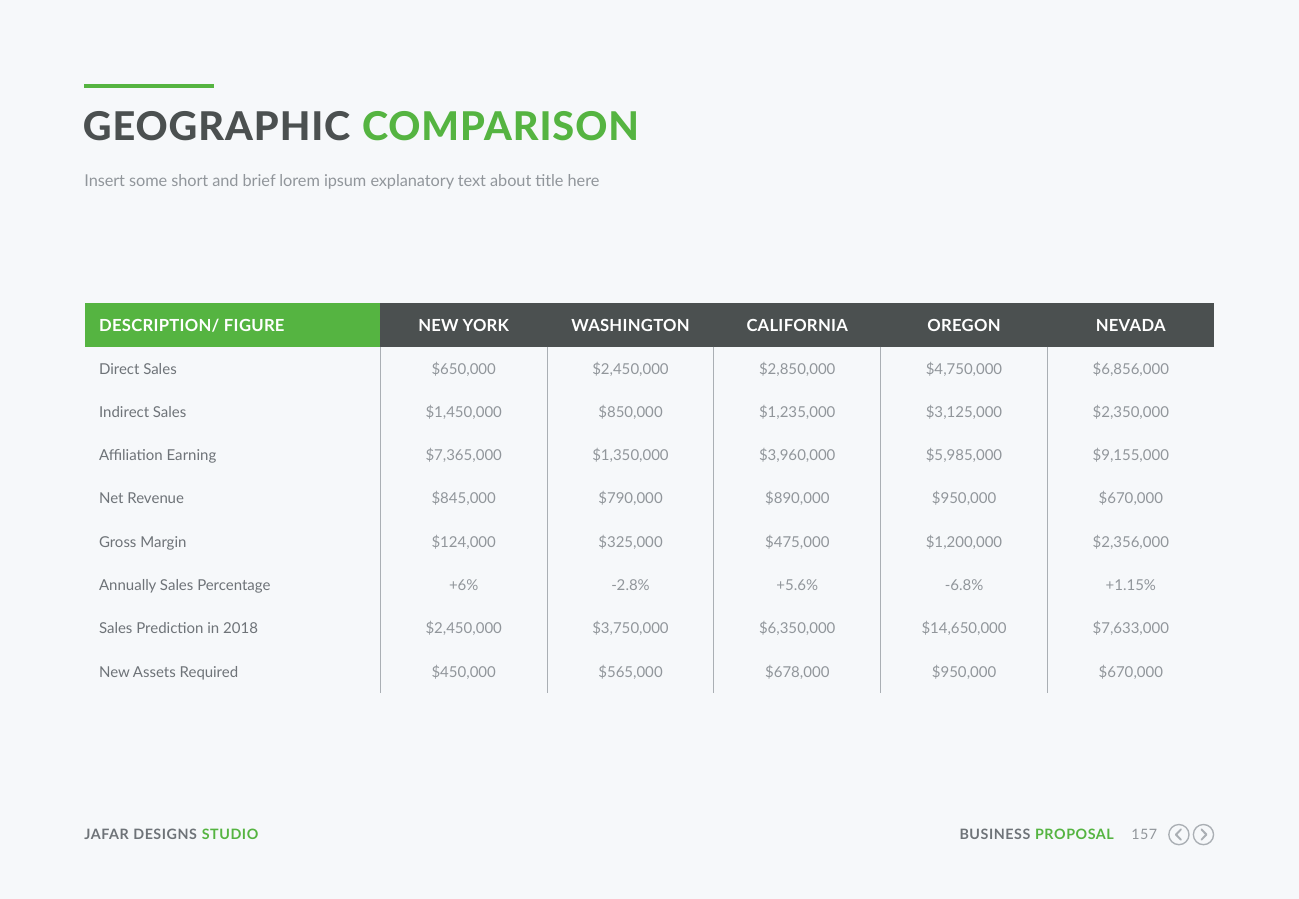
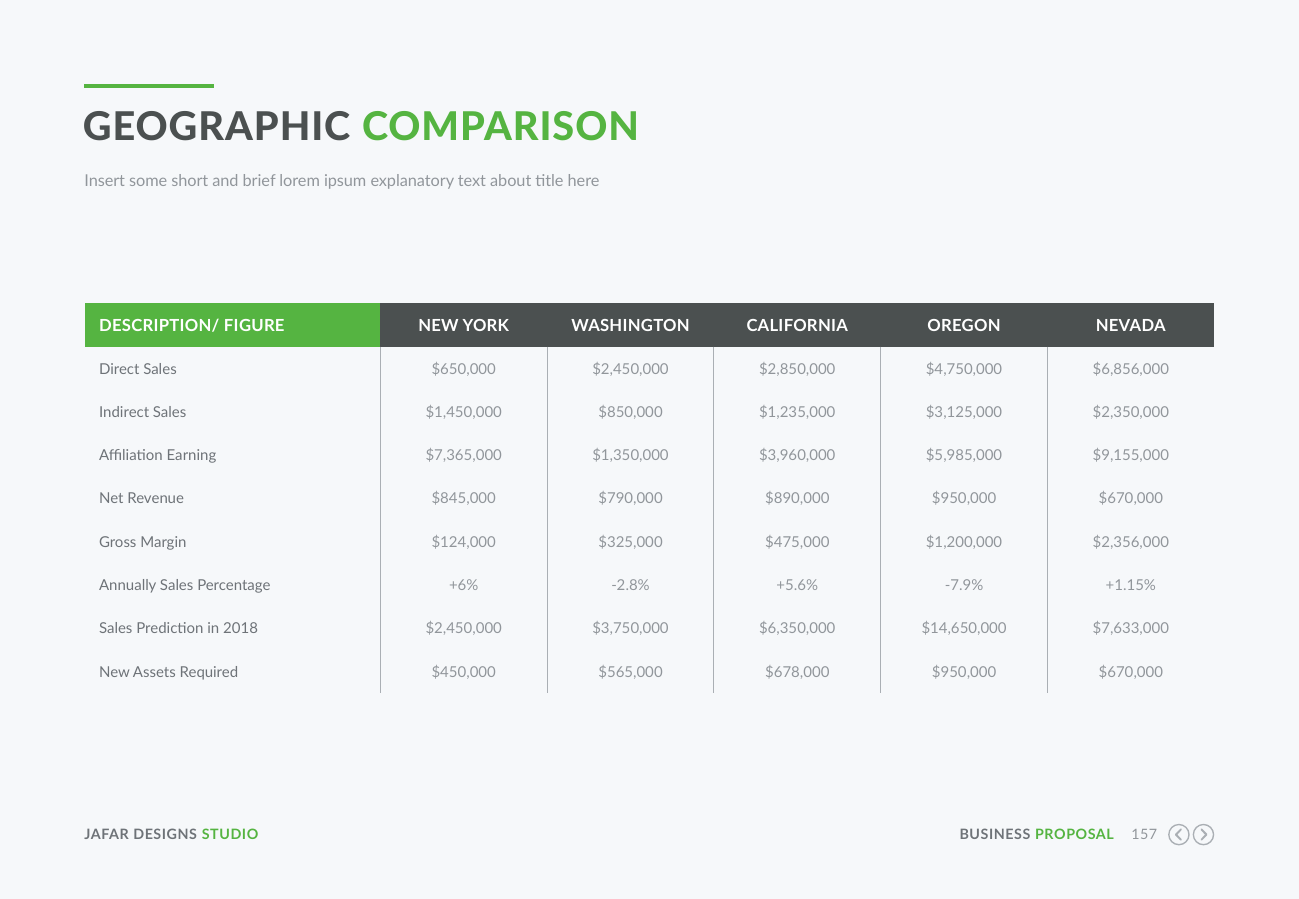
-6.8%: -6.8% -> -7.9% (964, 586)
